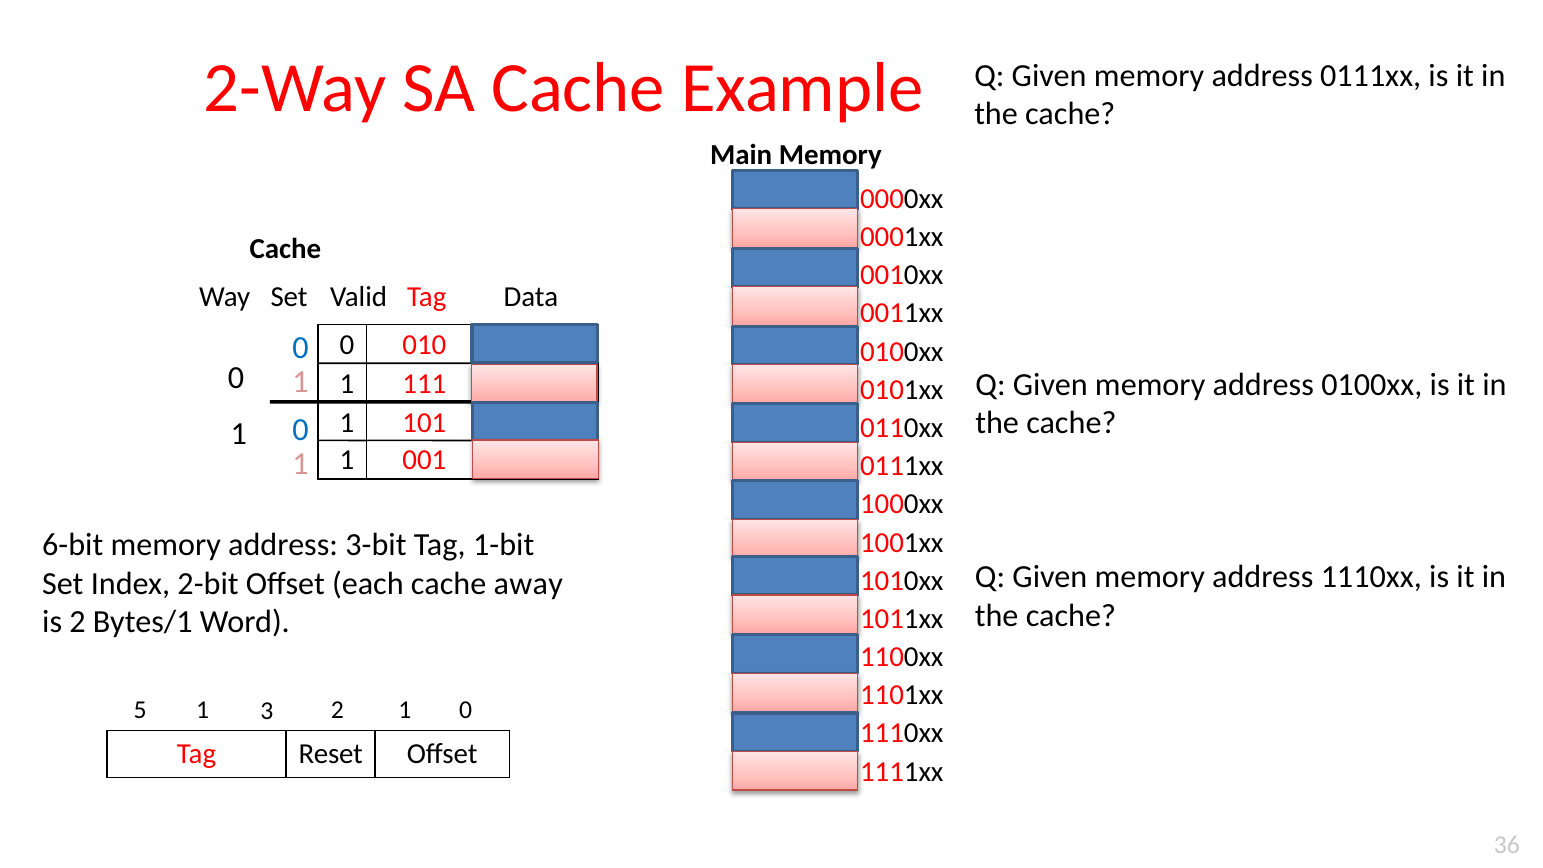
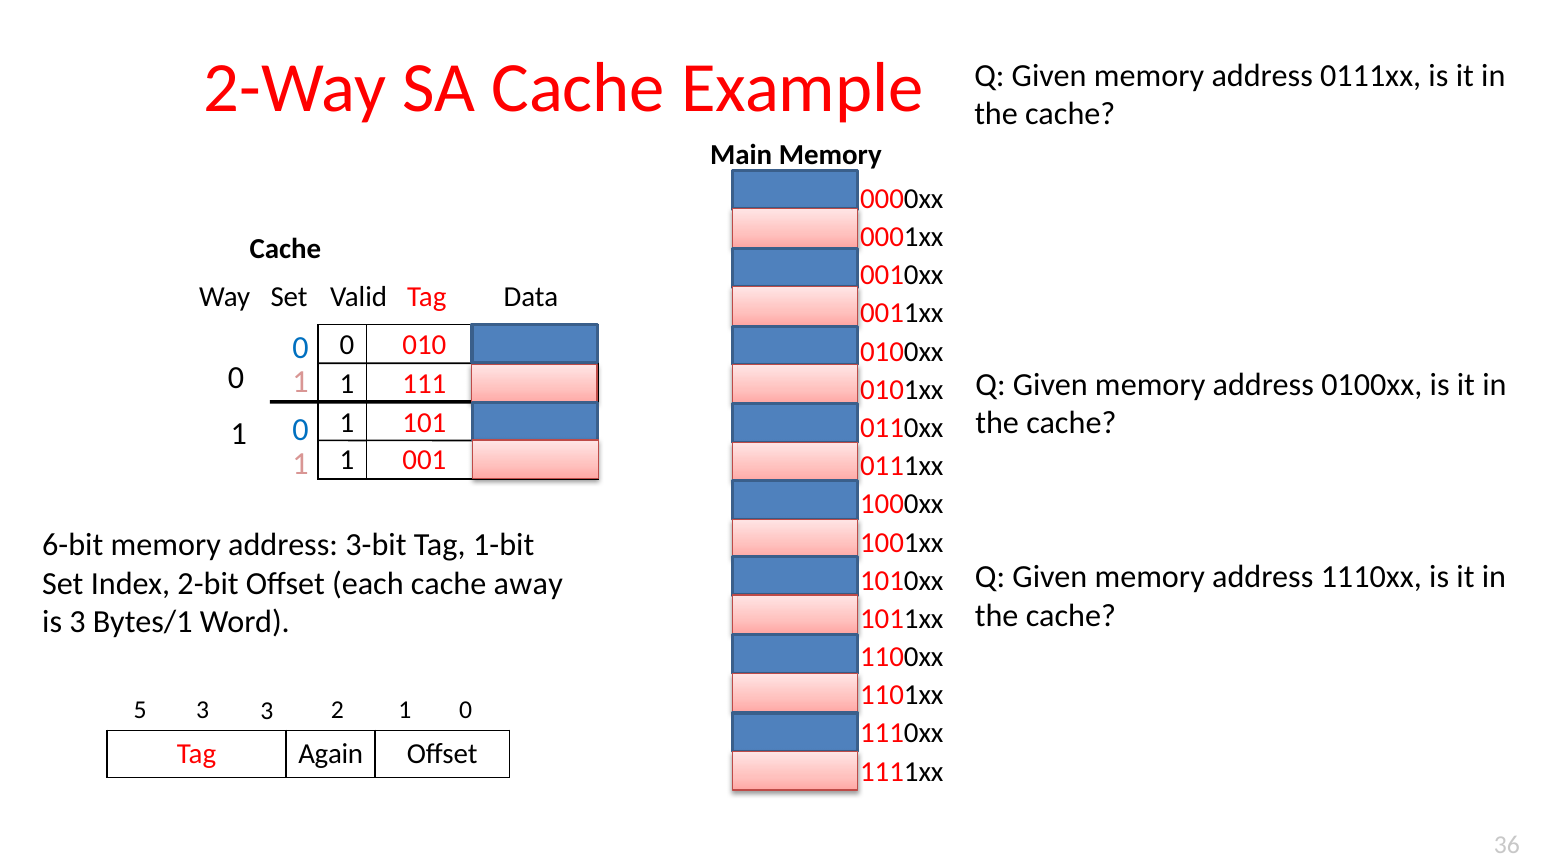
is 2: 2 -> 3 (78, 622)
5 1: 1 -> 3 (203, 710)
Reset: Reset -> Again (331, 754)
